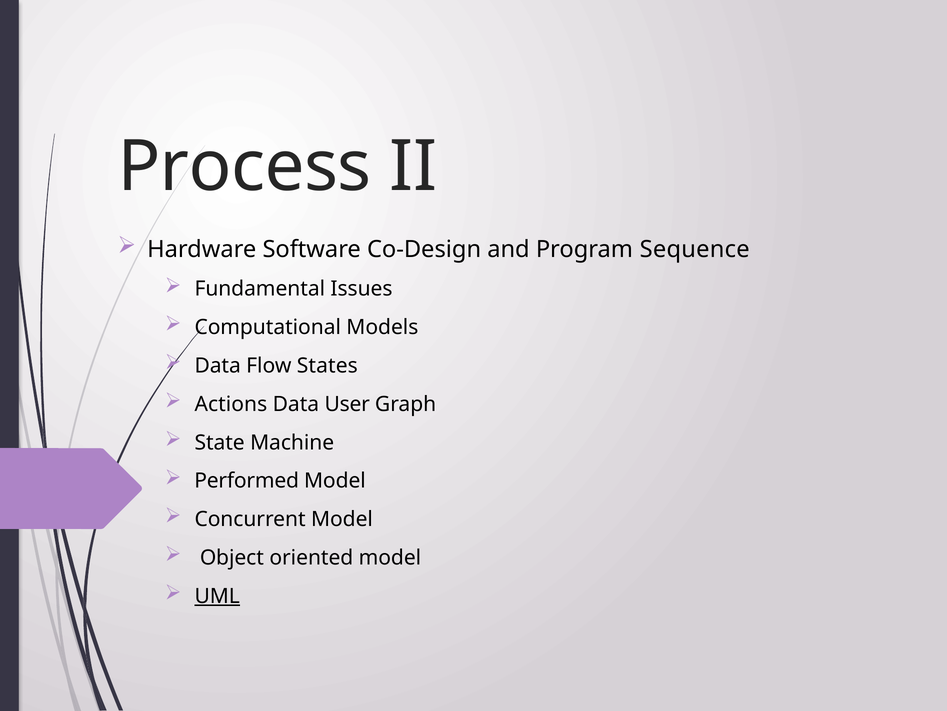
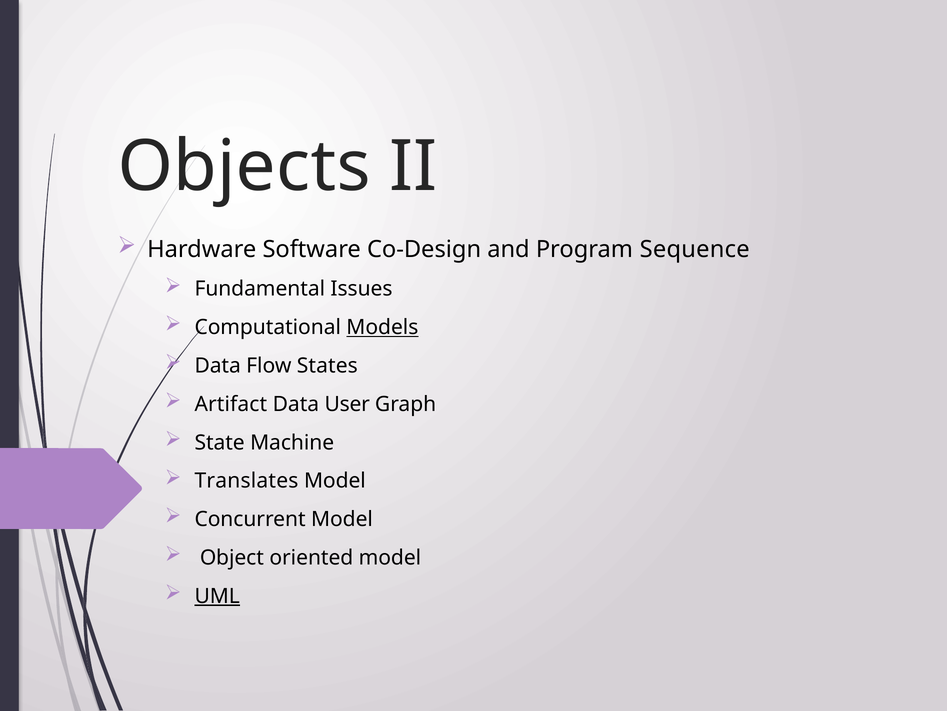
Process: Process -> Objects (244, 167)
Models underline: none -> present (382, 327)
Actions: Actions -> Artifact (231, 404)
Performed: Performed -> Translates (246, 481)
